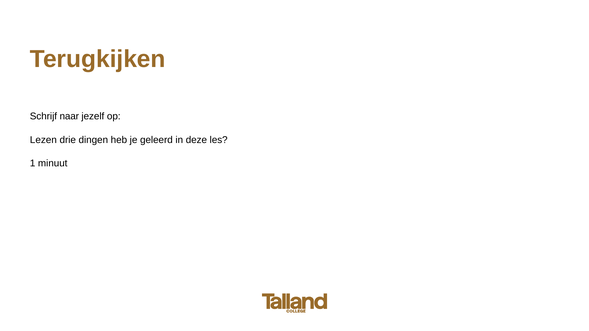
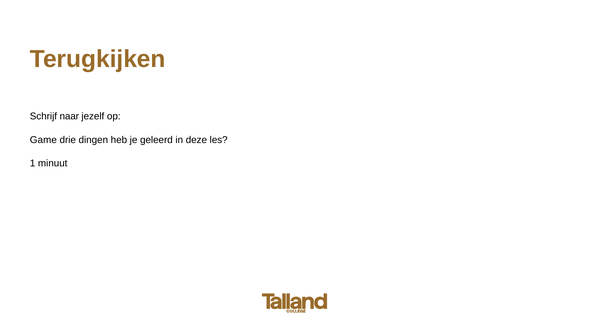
Lezen: Lezen -> Game (43, 140)
